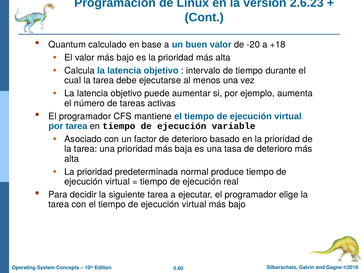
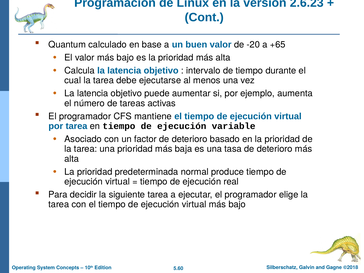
+18: +18 -> +65 (278, 45)
